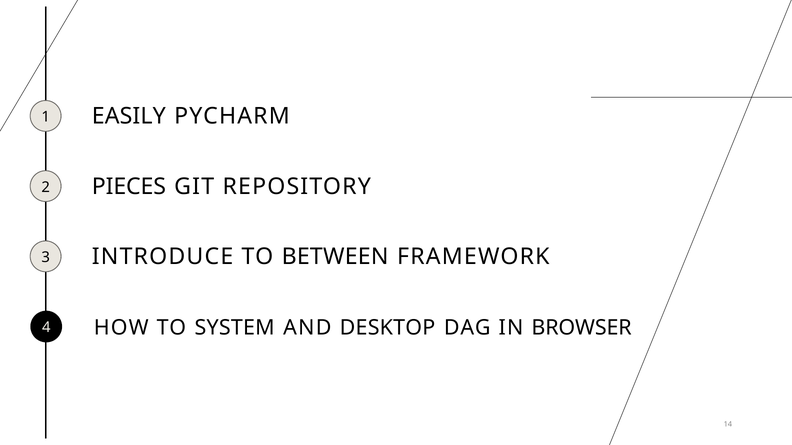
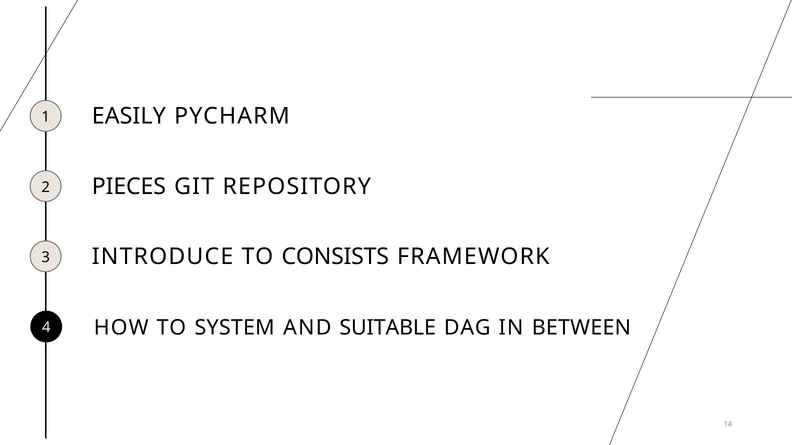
BETWEEN: BETWEEN -> CONSISTS (335, 257)
DESKTOP: DESKTOP -> SUITABLE (388, 328)
BROWSER: BROWSER -> BETWEEN (581, 328)
